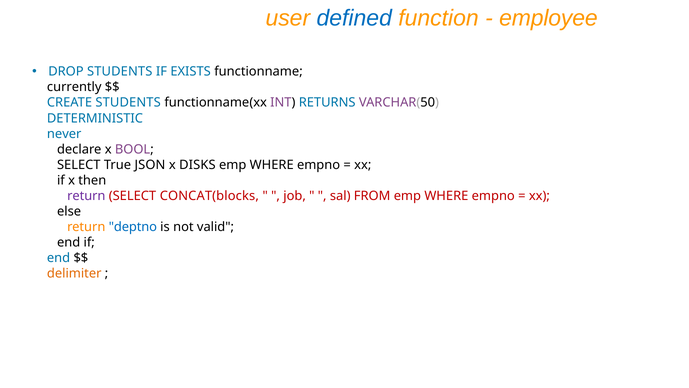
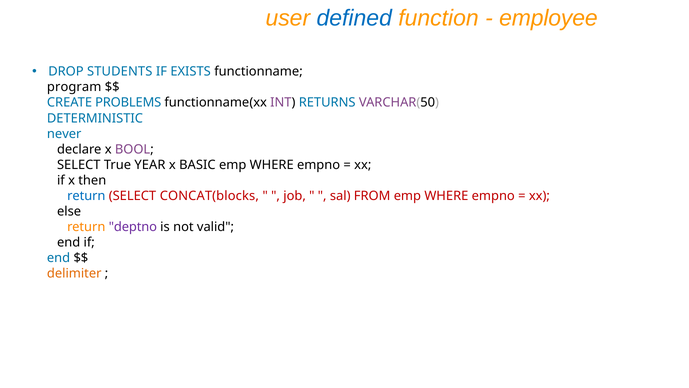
currently: currently -> program (74, 87)
CREATE STUDENTS: STUDENTS -> PROBLEMS (128, 103)
JSON: JSON -> YEAR (150, 165)
DISKS: DISKS -> BASIC (197, 165)
return colour: purple -> blue (86, 196)
deptno colour: blue -> purple (133, 227)
